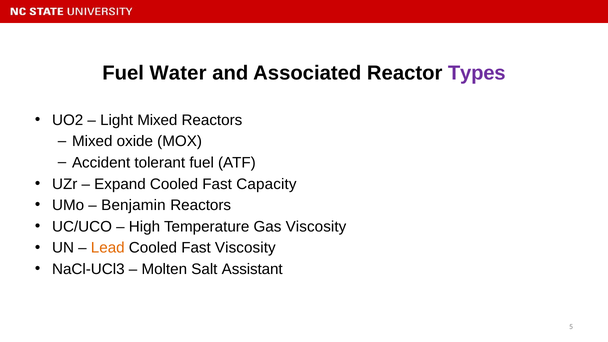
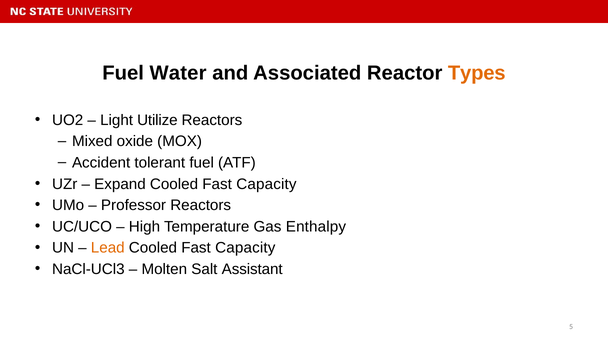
Types colour: purple -> orange (477, 73)
Light Mixed: Mixed -> Utilize (157, 120)
Benjamin: Benjamin -> Professor (134, 205)
Gas Viscosity: Viscosity -> Enthalpy (316, 227)
Viscosity: Viscosity -> Capacity (245, 248)
